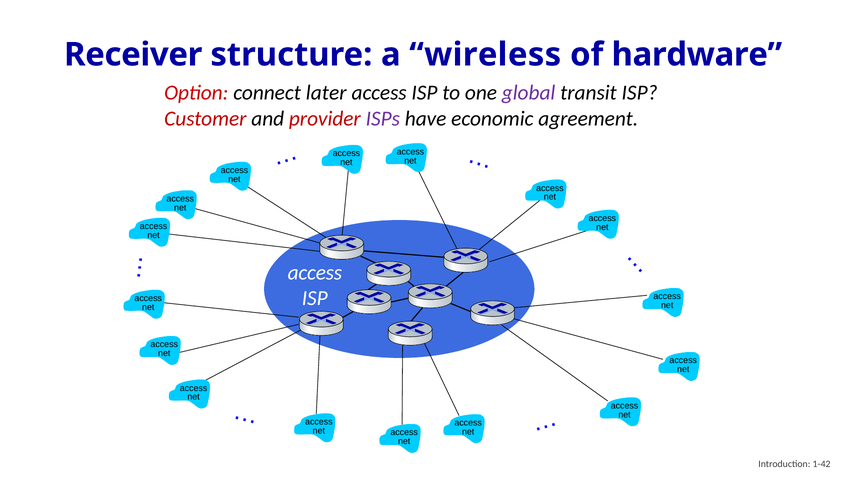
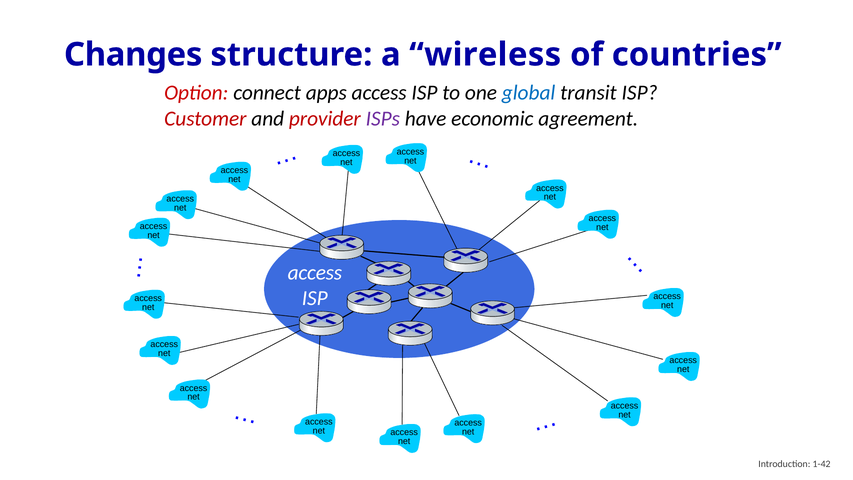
Receiver: Receiver -> Changes (133, 55)
hardware: hardware -> countries (697, 55)
later: later -> apps (326, 93)
global colour: purple -> blue (529, 93)
